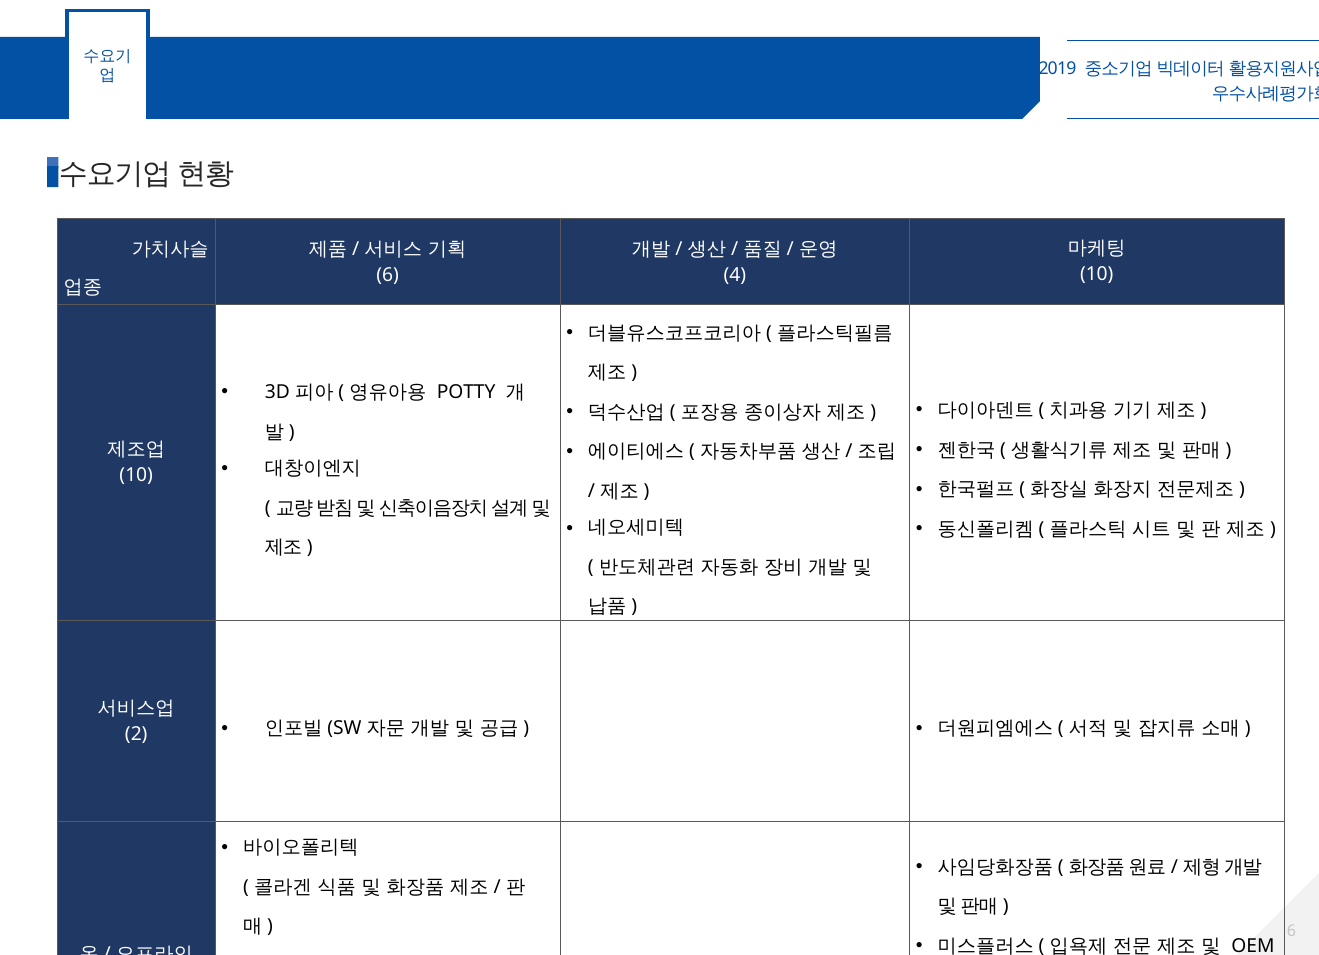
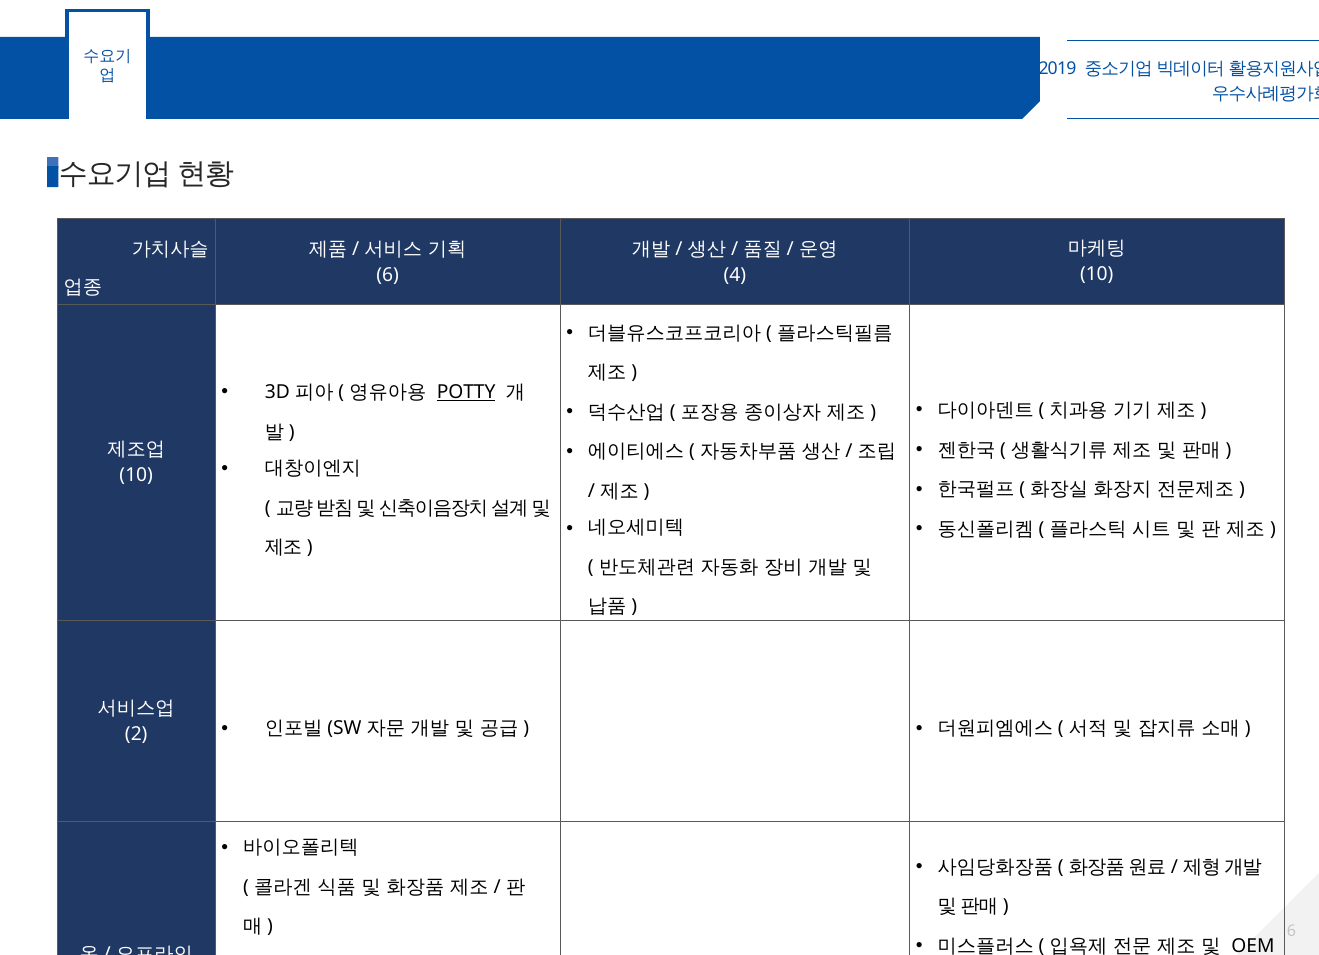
POTTY underline: none -> present (466, 392)
